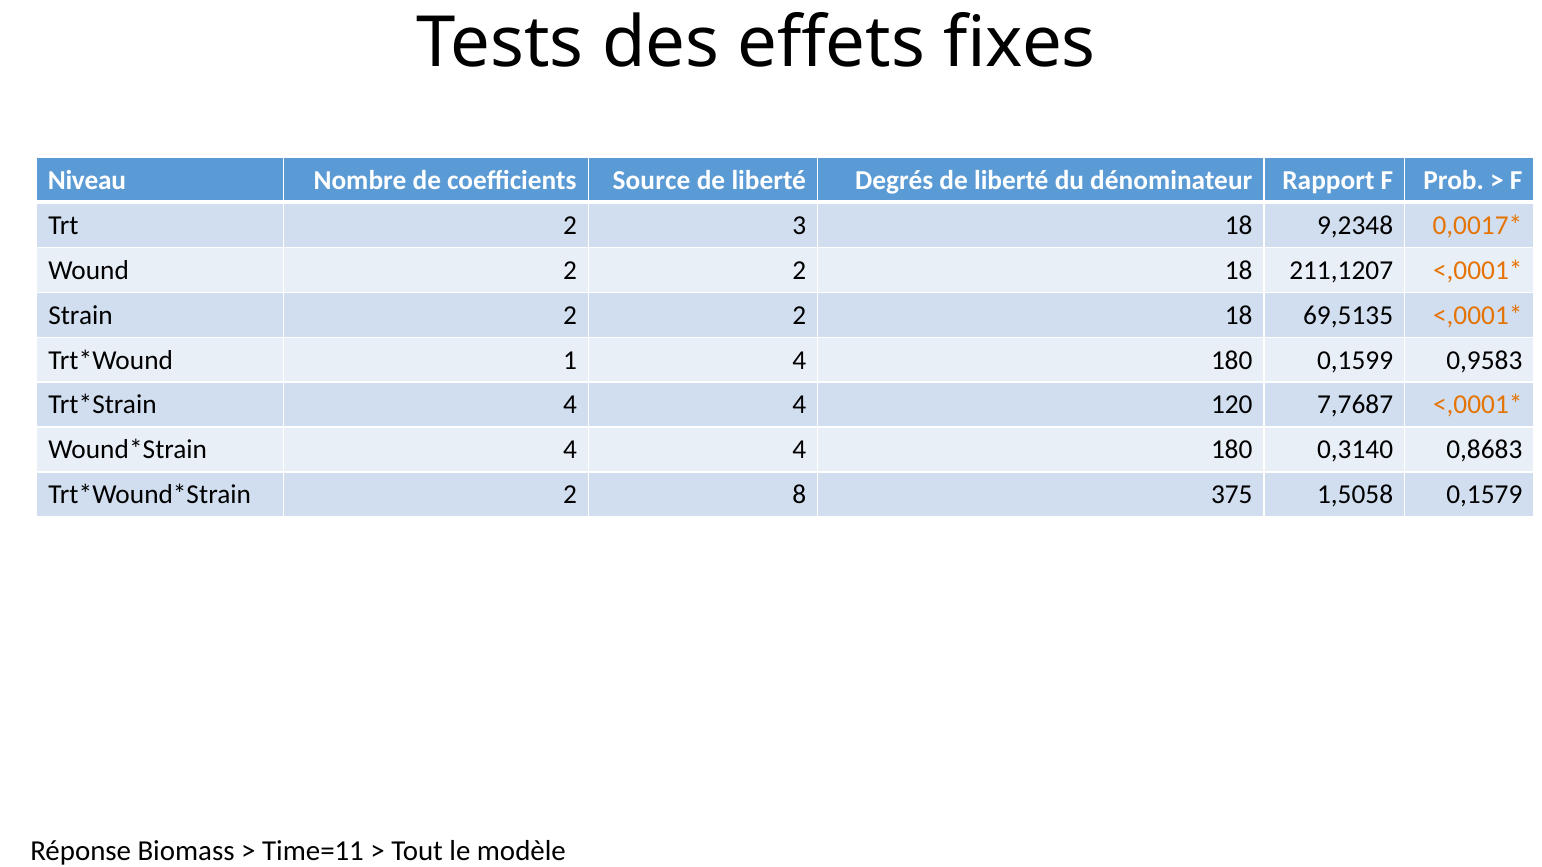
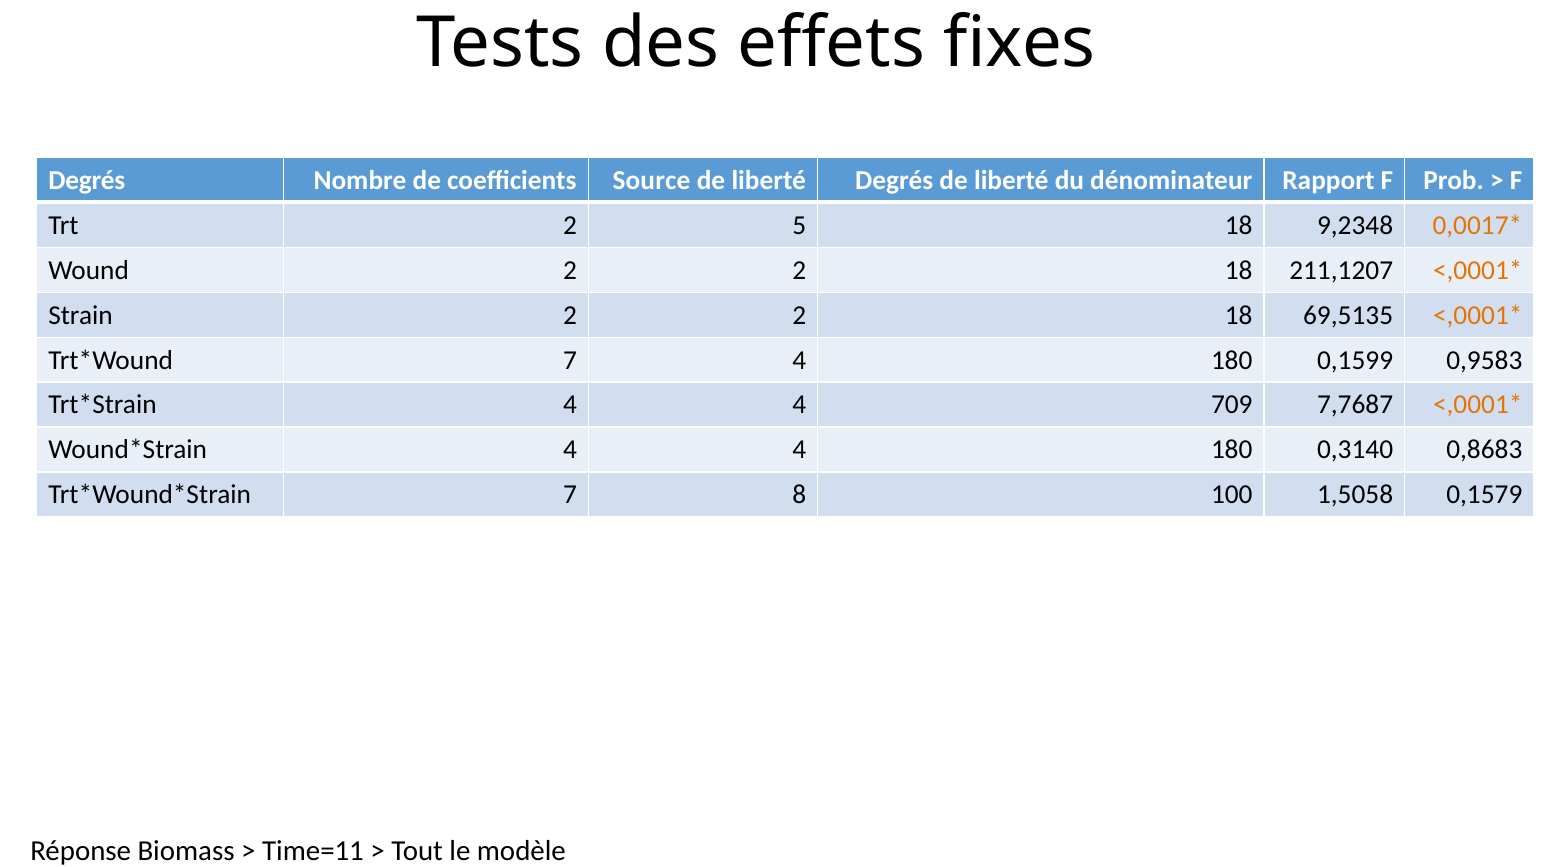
Niveau: Niveau -> Degrés (87, 180)
3: 3 -> 5 (799, 225)
1: 1 -> 7 (570, 360)
120: 120 -> 709 (1232, 405)
2: 2 -> 7 (570, 495)
375: 375 -> 100 (1232, 495)
